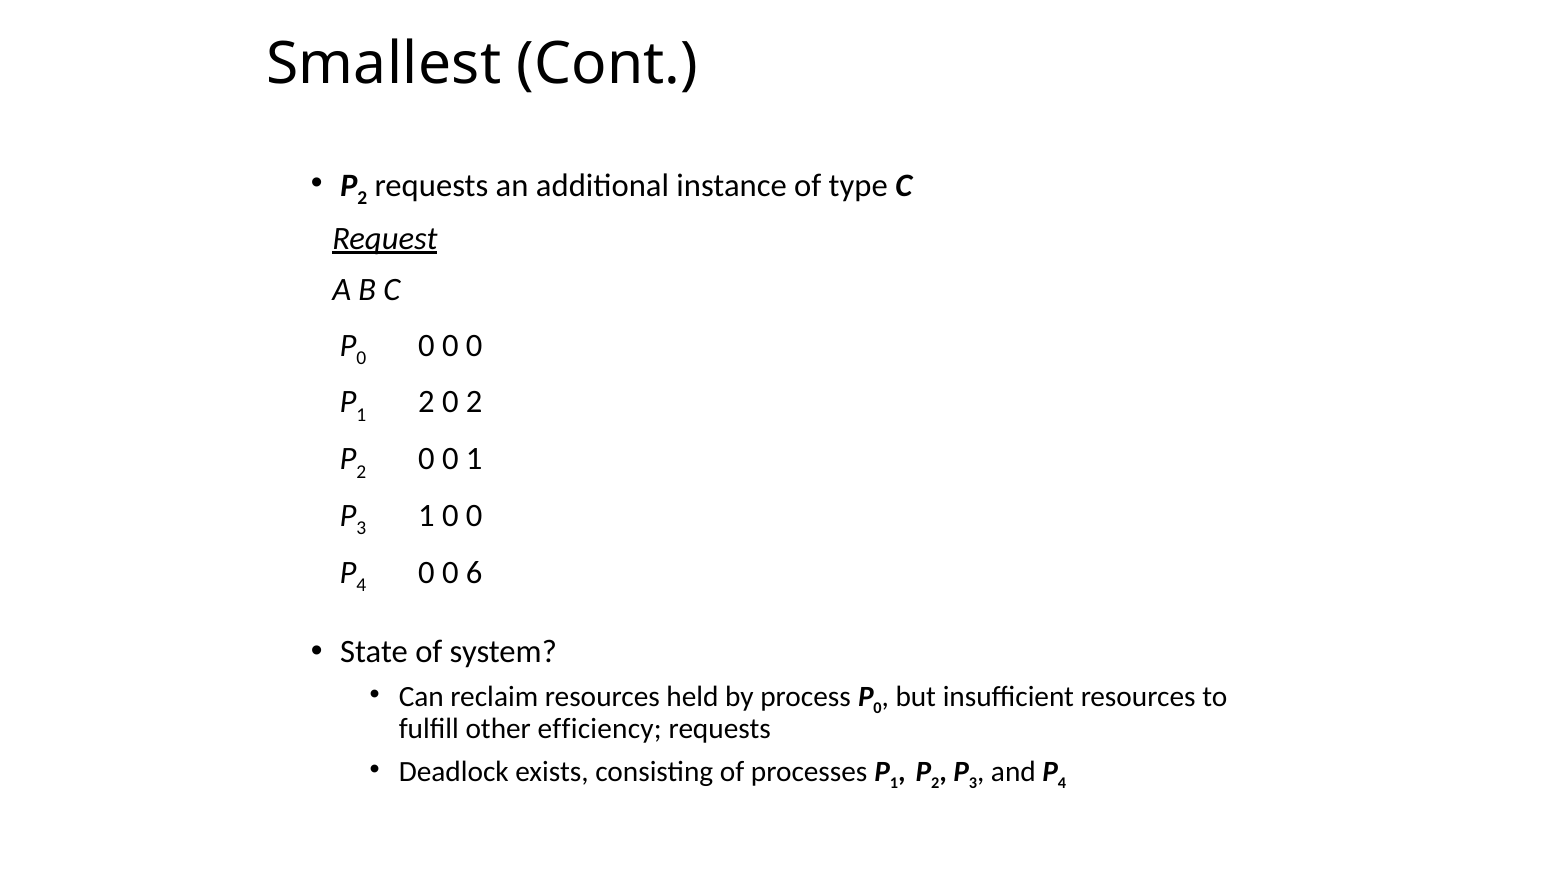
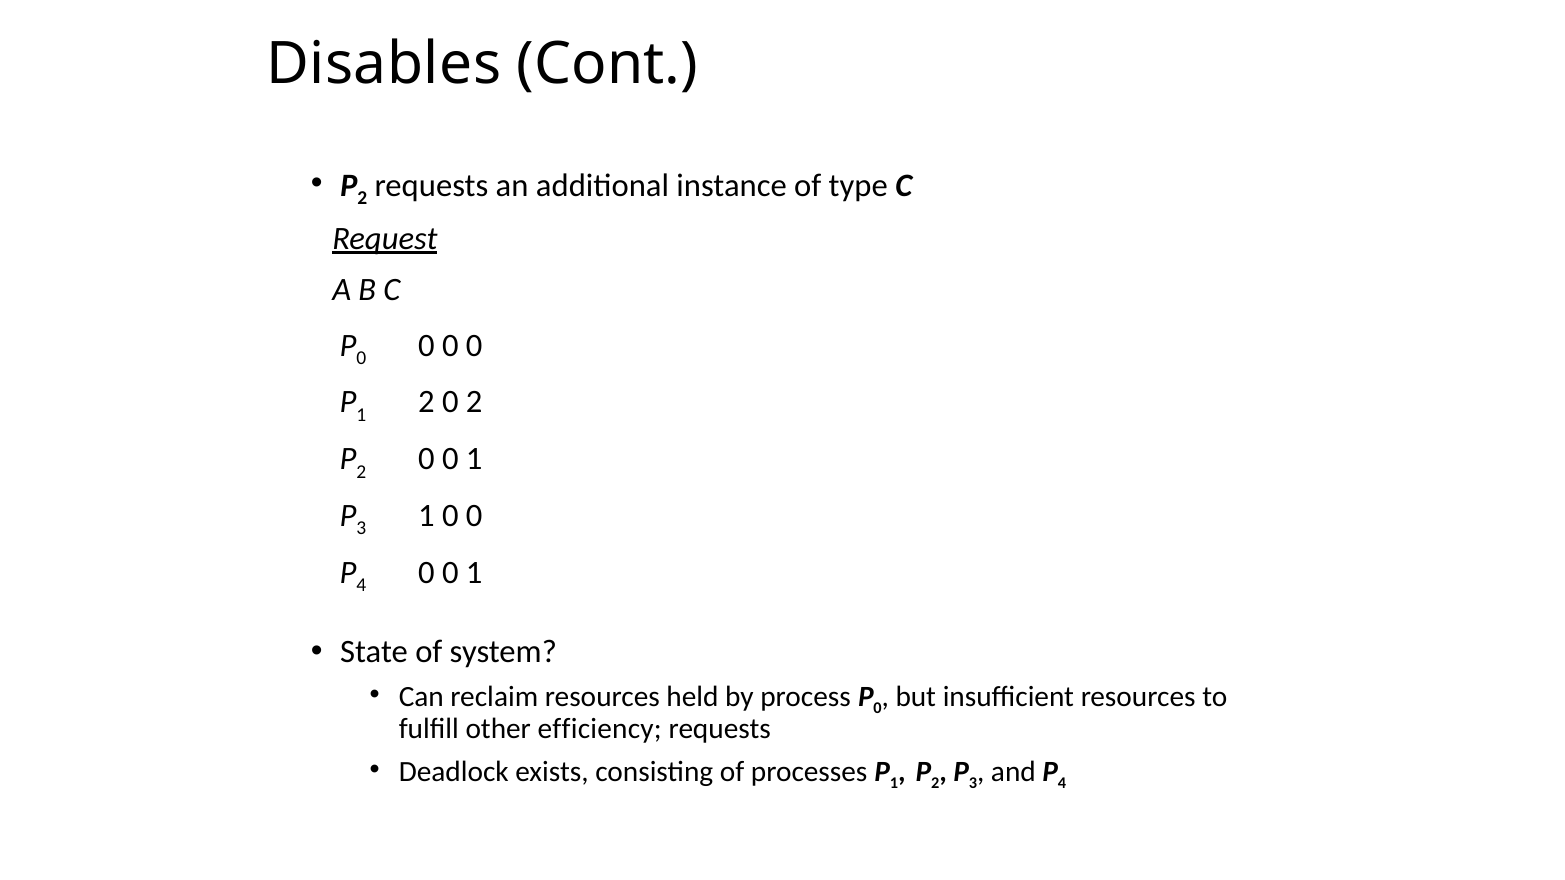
Smallest: Smallest -> Disables (384, 65)
6: 6 -> 1 (474, 573)
